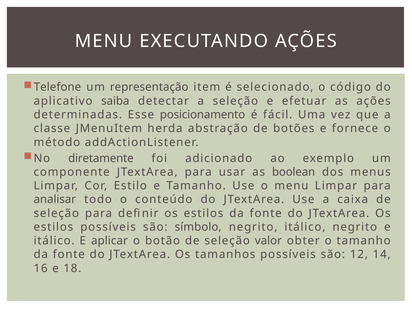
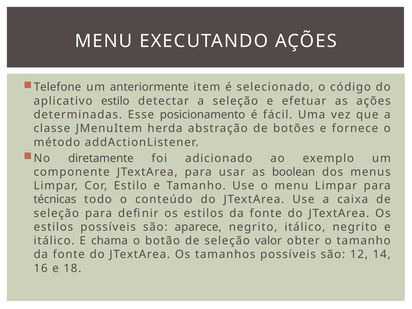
representação: representação -> anteriormente (149, 87)
aplicativo saiba: saiba -> estilo (115, 101)
analisar: analisar -> técnicas (55, 200)
símbolo: símbolo -> aparece (198, 227)
aplicar: aplicar -> chama (109, 241)
